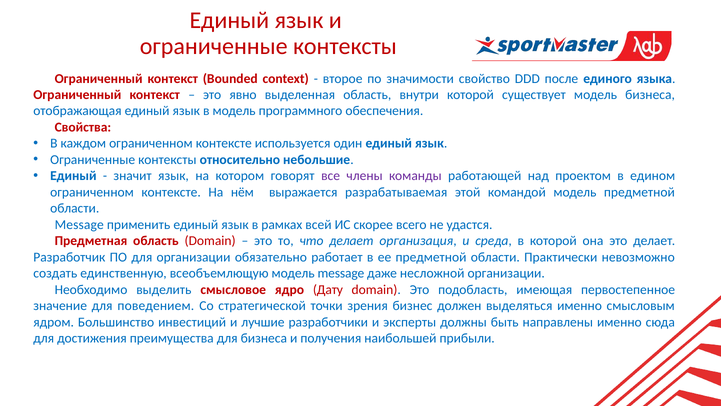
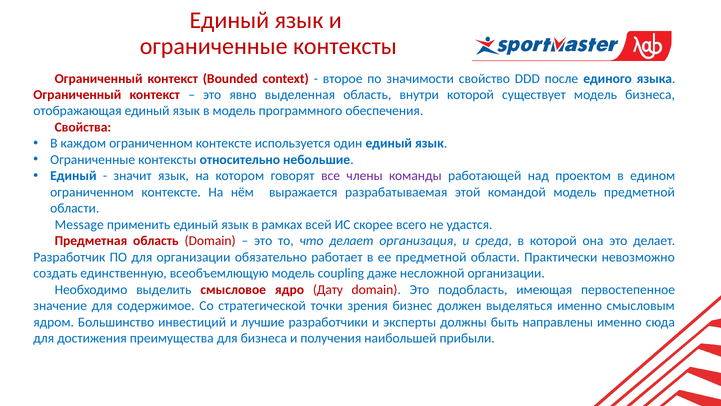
модель message: message -> coupling (341, 273)
поведением: поведением -> содержимое (156, 306)
